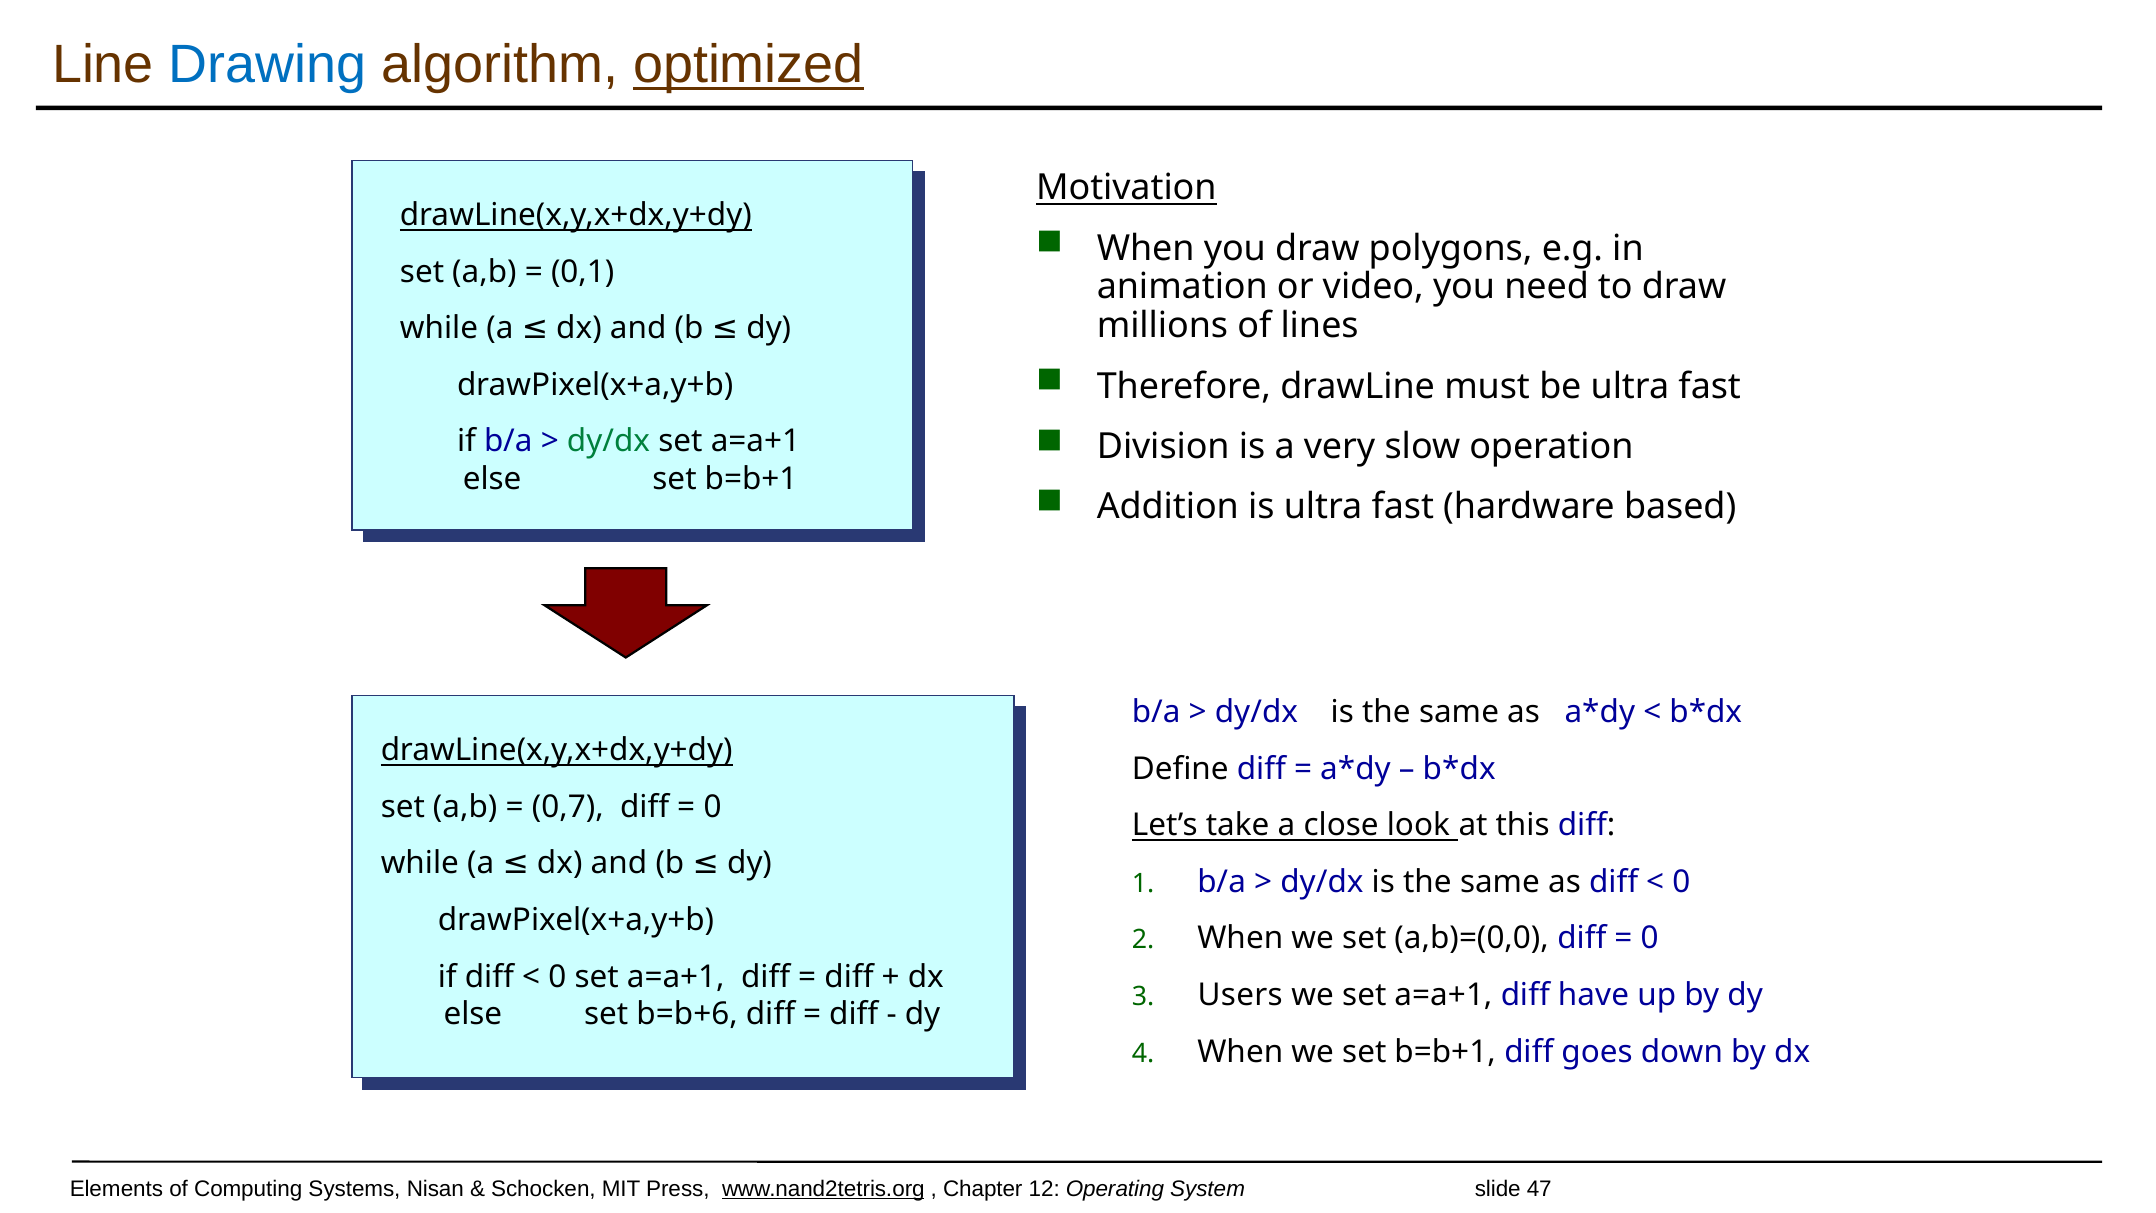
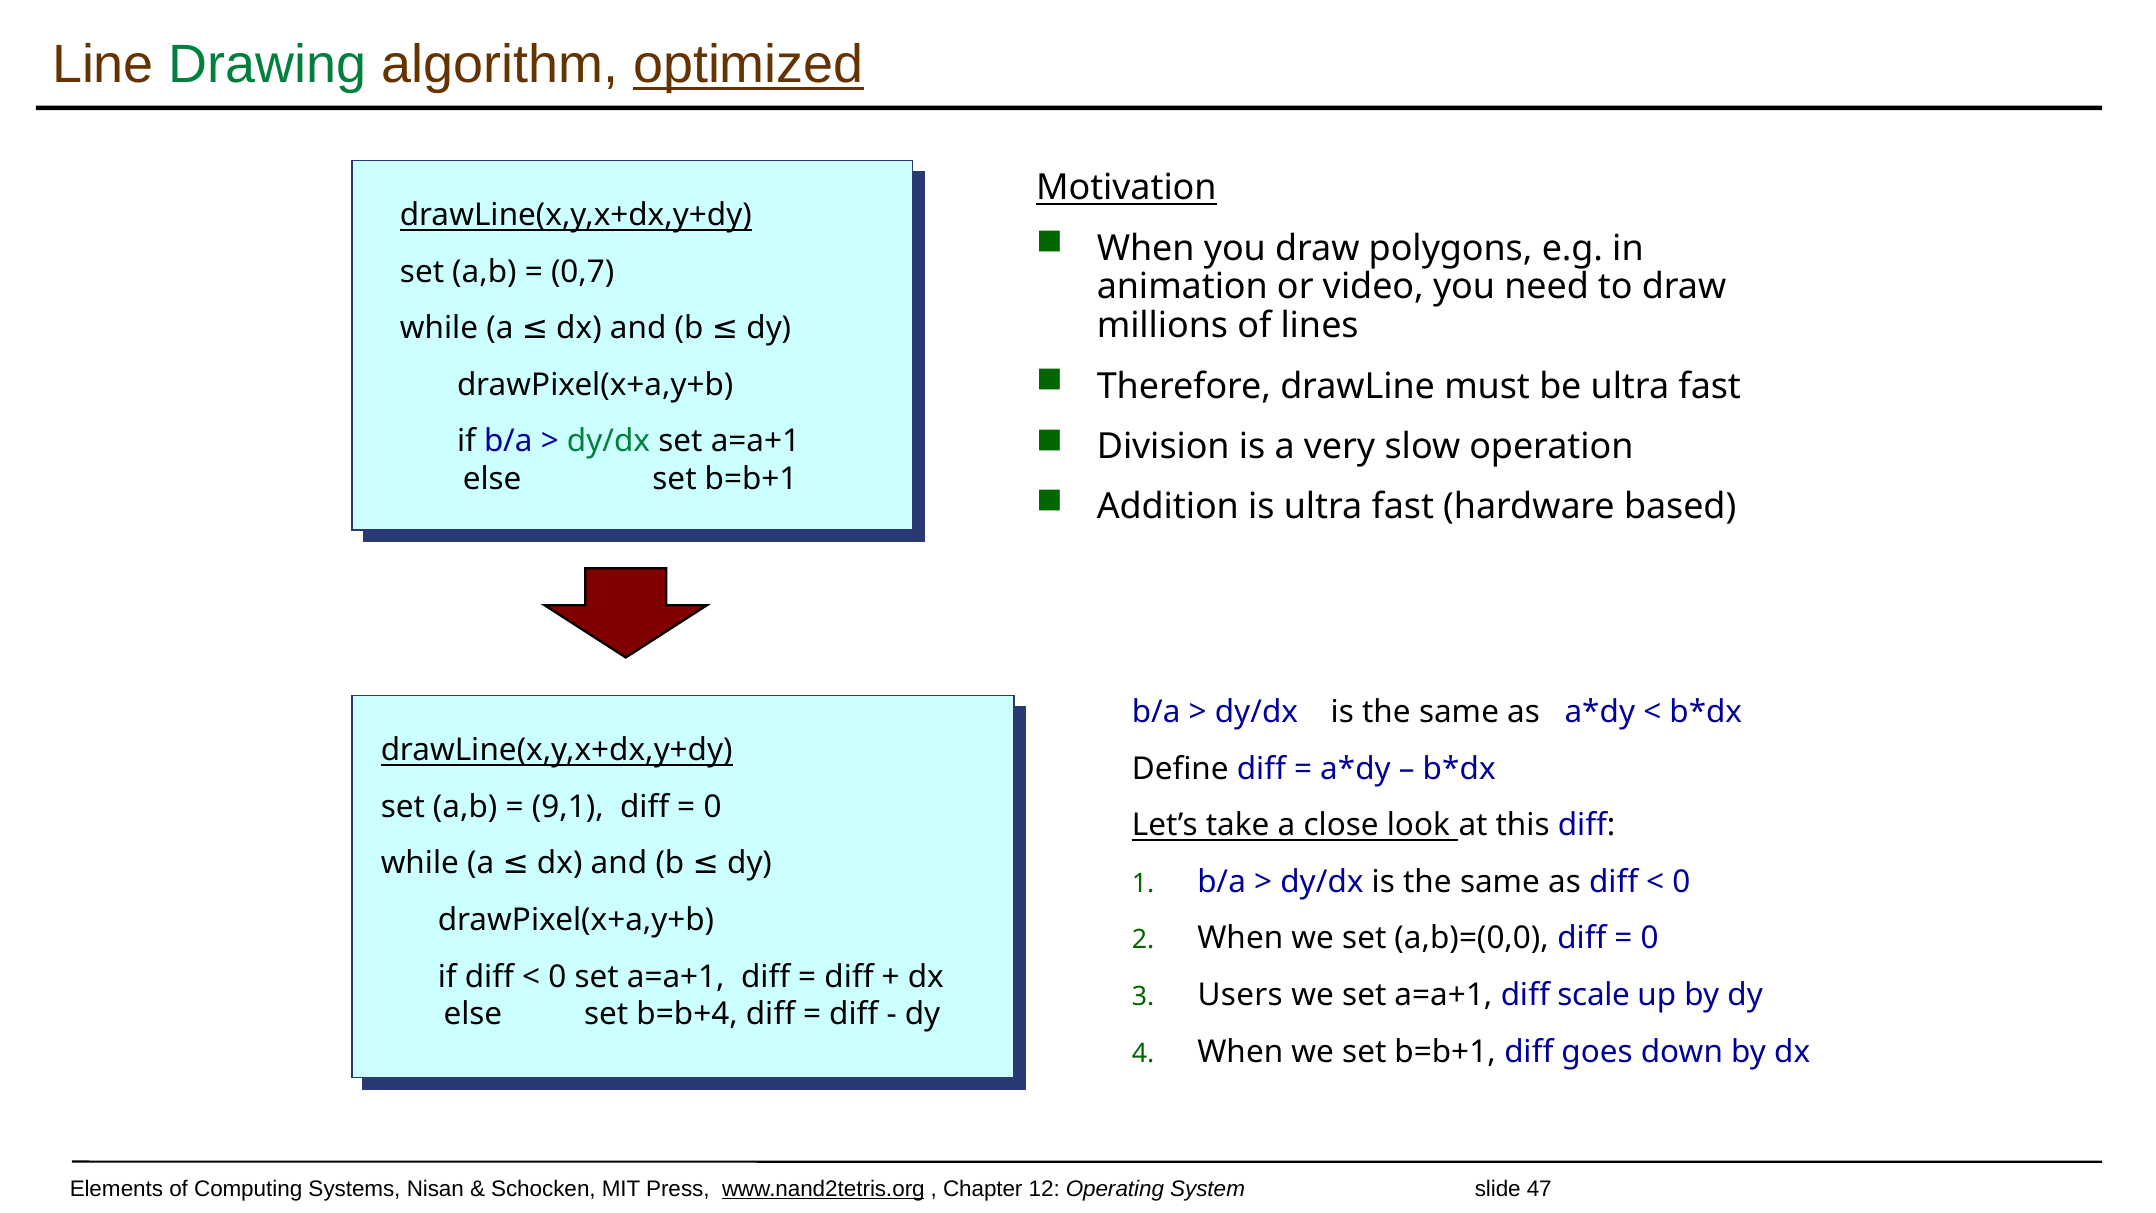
Drawing colour: blue -> green (268, 64)
0,1: 0,1 -> 0,7 (583, 272)
0,7: 0,7 -> 9,1 (568, 807)
have: have -> scale (1594, 995)
b=b+6: b=b+6 -> b=b+4 (687, 1014)
